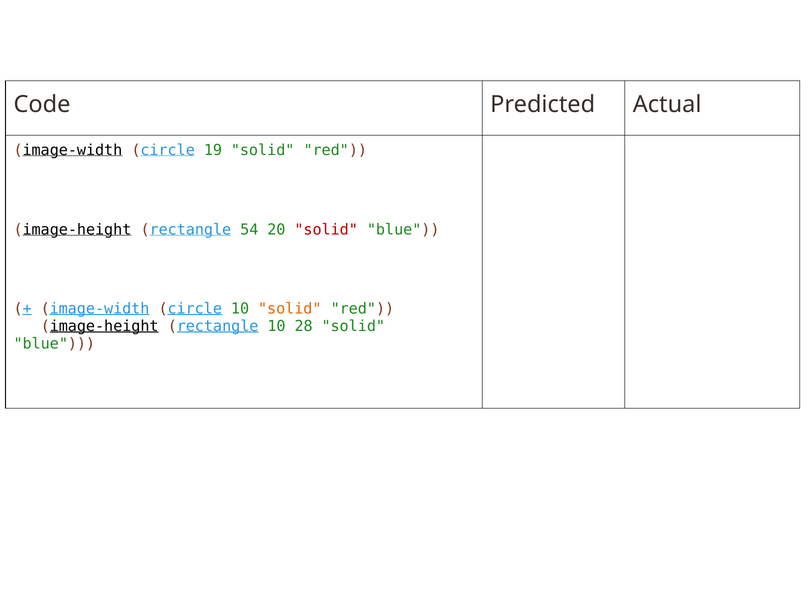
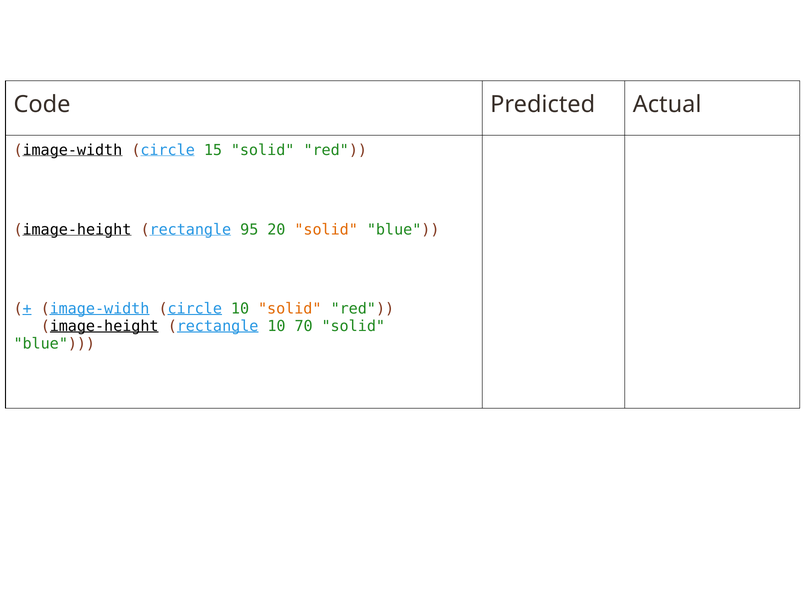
19: 19 -> 15 (213, 150)
54: 54 -> 95 (249, 230)
solid colour: red -> orange (326, 230)
28: 28 -> 70 (304, 326)
